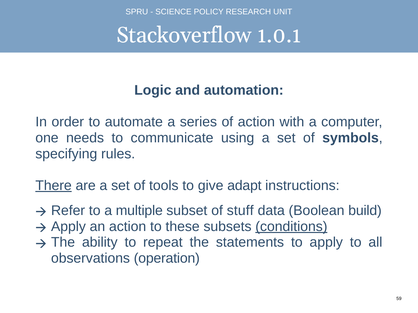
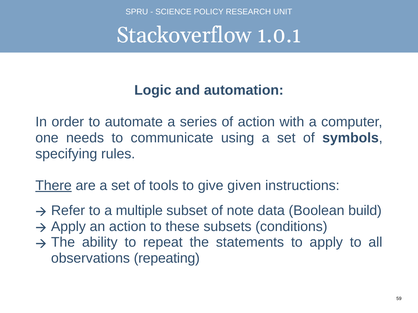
adapt: adapt -> given (244, 186)
stuff: stuff -> note (240, 211)
conditions underline: present -> none (291, 227)
operation: operation -> repeating (167, 259)
